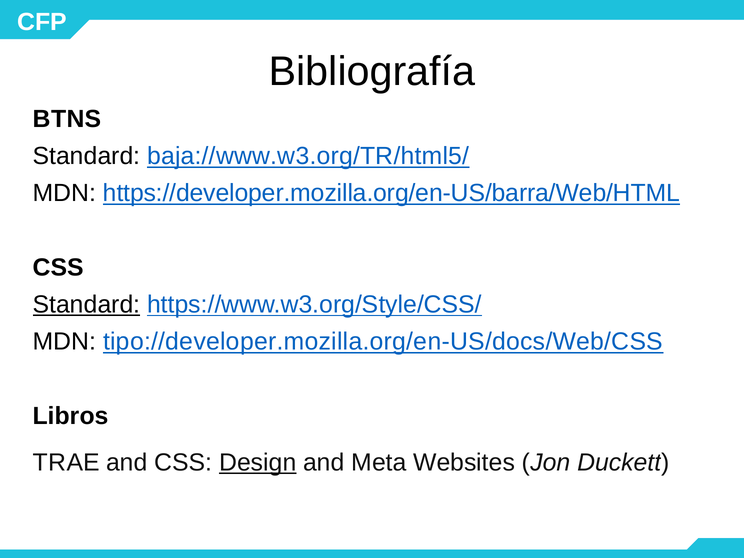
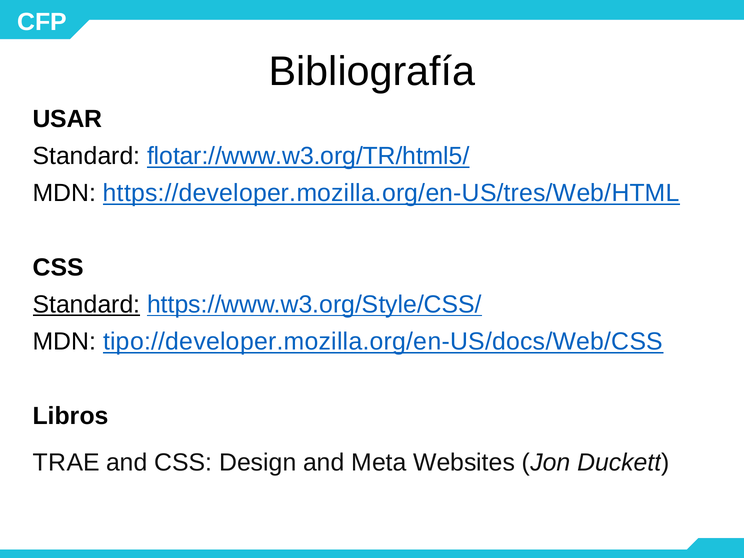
BTNS: BTNS -> USAR (67, 119)
baja://www.w3.org/TR/html5/: baja://www.w3.org/TR/html5/ -> flotar://www.w3.org/TR/html5/ (308, 156)
https://developer.mozilla.org/en-US/barra/Web/HTML: https://developer.mozilla.org/en-US/barra/Web/HTML -> https://developer.mozilla.org/en-US/tres/Web/HTML (391, 193)
Design underline: present -> none (258, 462)
